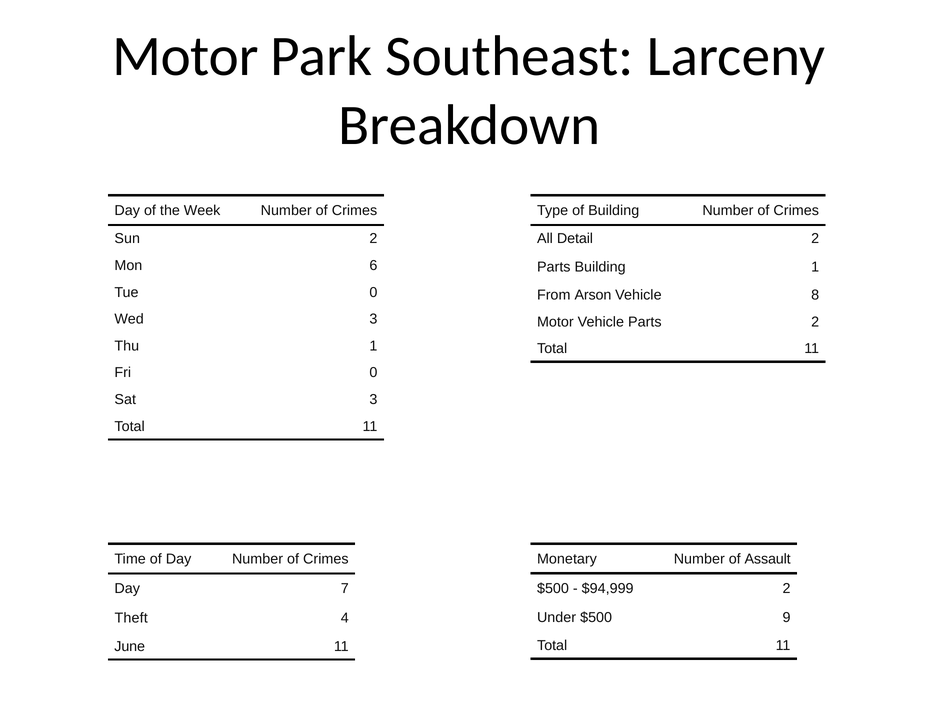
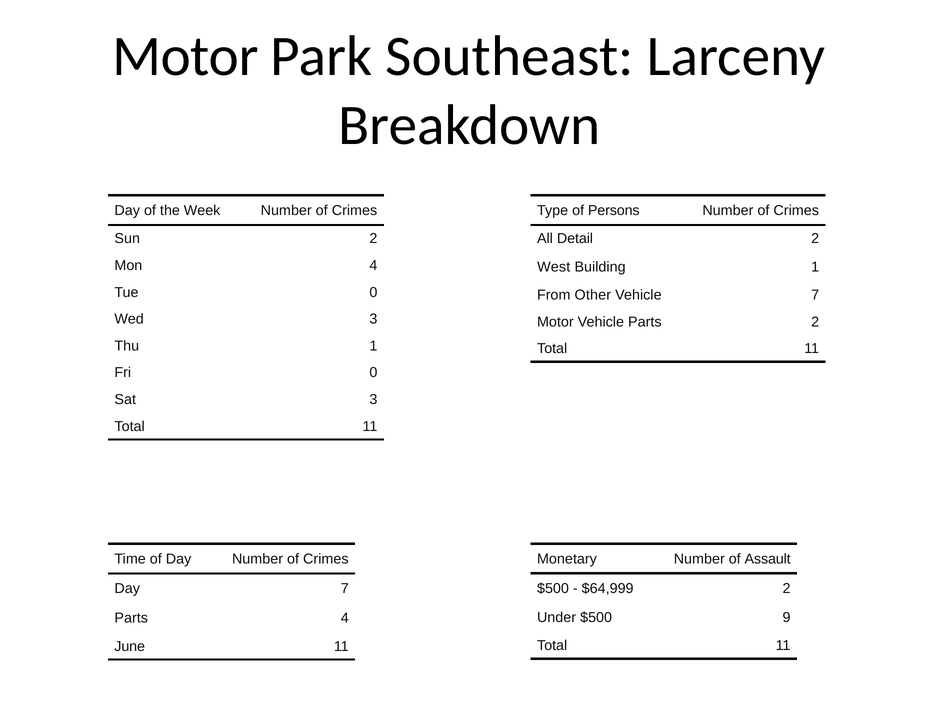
of Building: Building -> Persons (614, 210)
Mon 6: 6 -> 4 (373, 266)
Parts: Parts -> West (554, 267)
Arson: Arson -> Other (593, 295)
Vehicle 8: 8 -> 7 (815, 295)
$94,999: $94,999 -> $64,999 (608, 589)
Theft: Theft -> Parts (131, 618)
